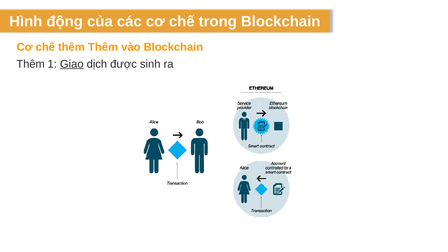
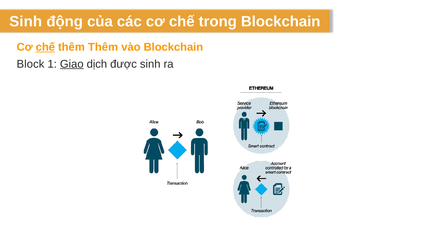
Hình: Hình -> Sinh (26, 22)
chế underline: none -> present (45, 47)
Thêm: Thêm -> Block (31, 64)
